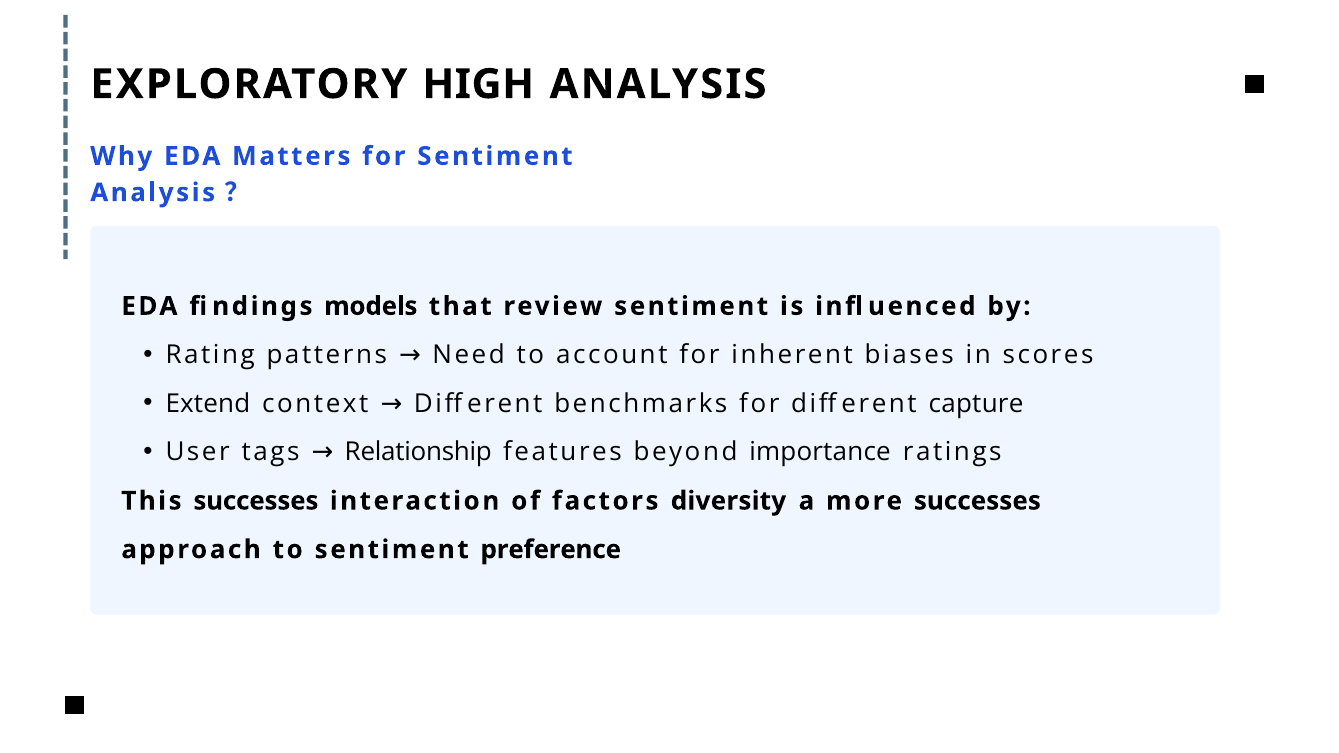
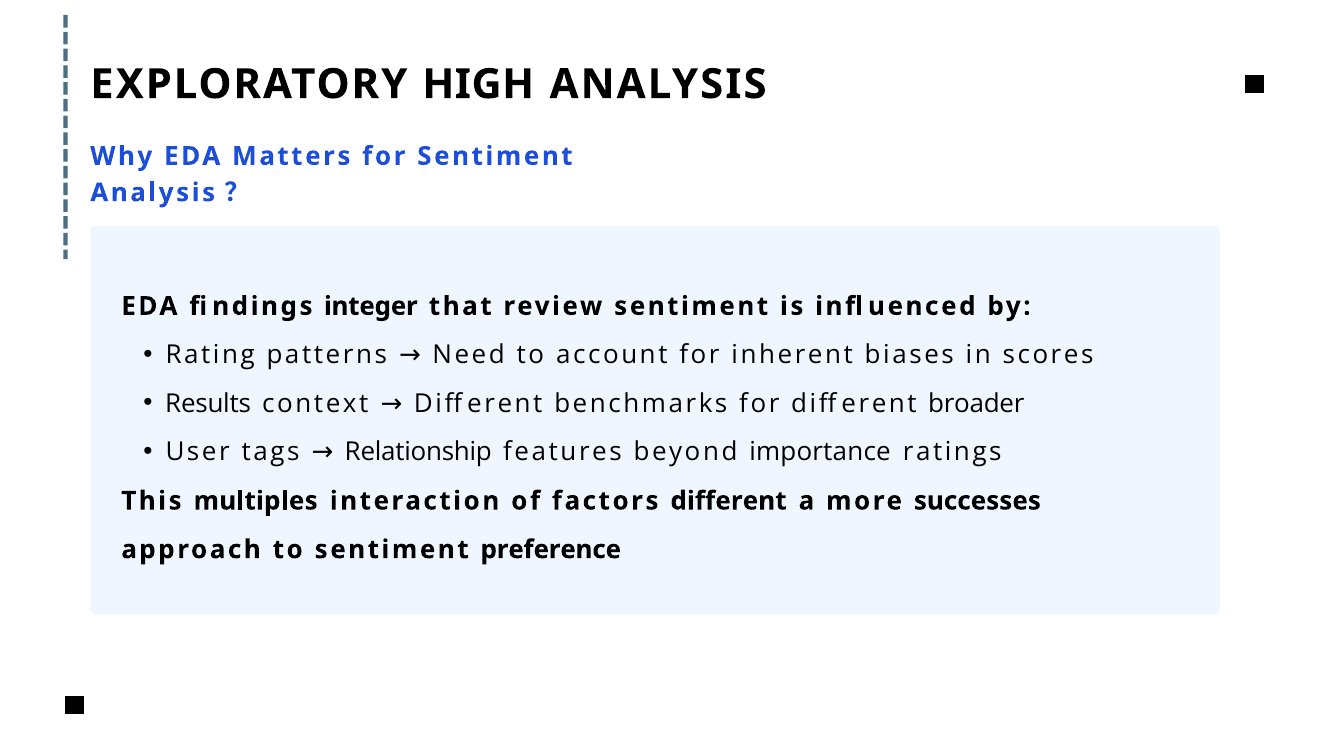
models: models -> integer (371, 306)
Extend: Extend -> Results (208, 404)
capture: capture -> broader (976, 404)
This successes: successes -> multiples (256, 501)
factors diversity: diversity -> different (729, 501)
